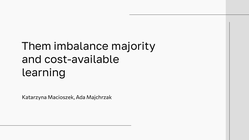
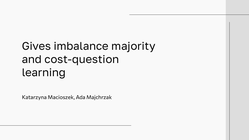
Them: Them -> Gives (36, 46)
cost-available: cost-available -> cost-question (82, 59)
